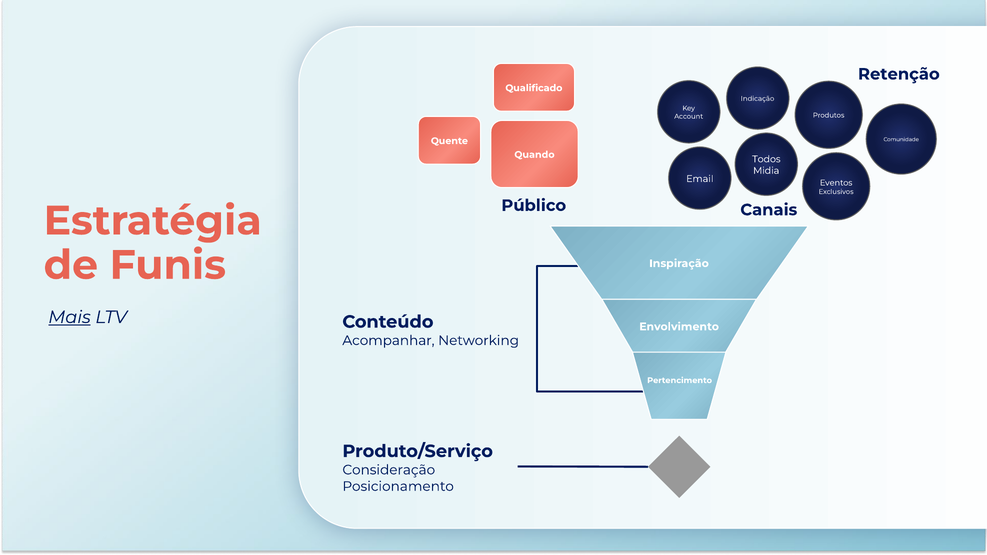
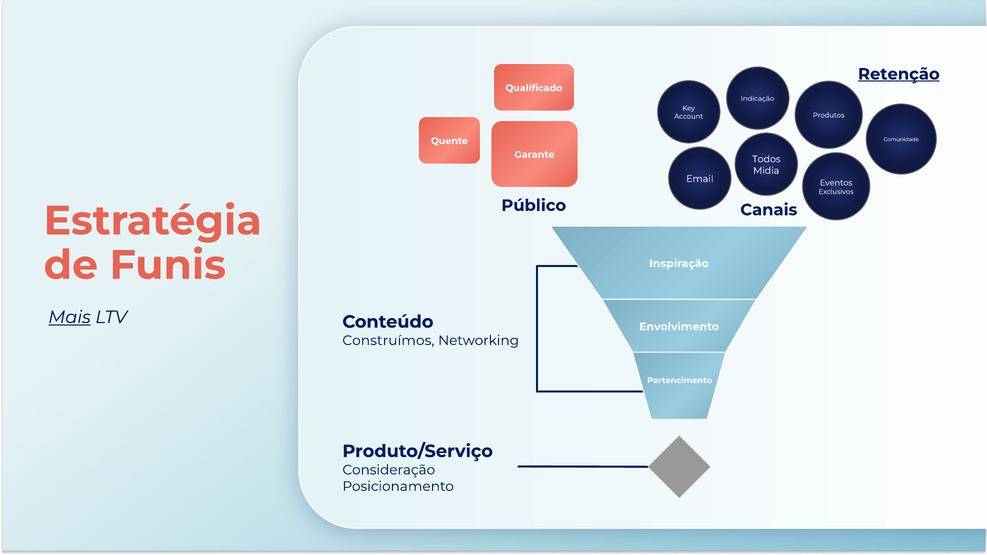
Retenção underline: none -> present (899, 74)
Quando: Quando -> Garante (534, 155)
Acompanhar: Acompanhar -> Construímos (388, 341)
